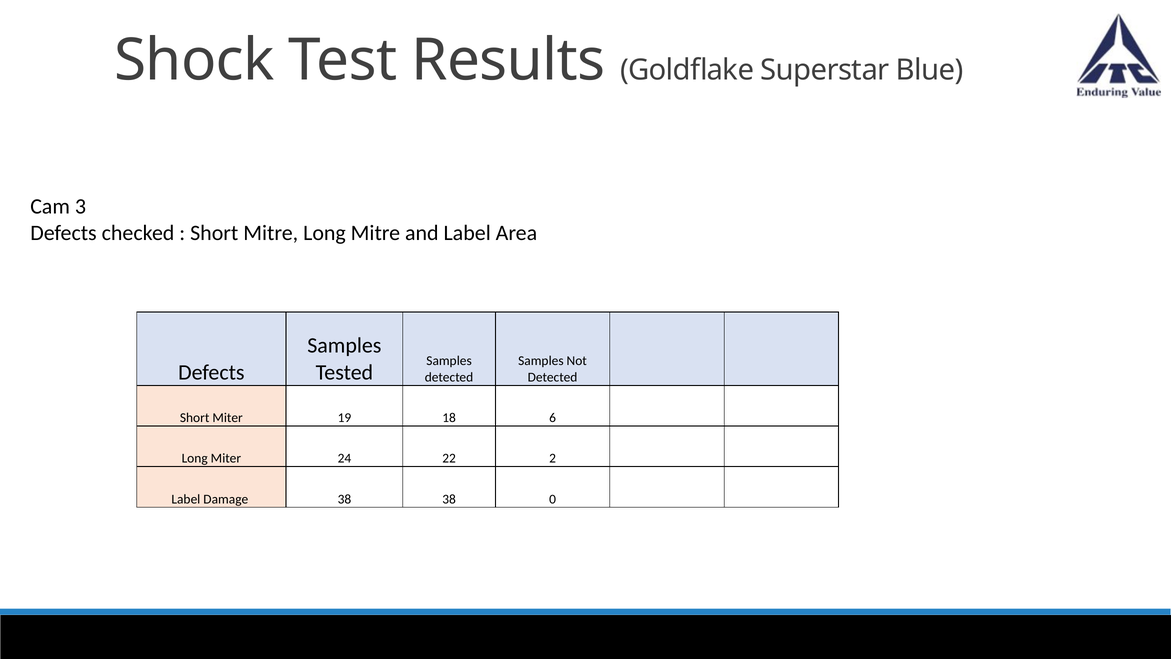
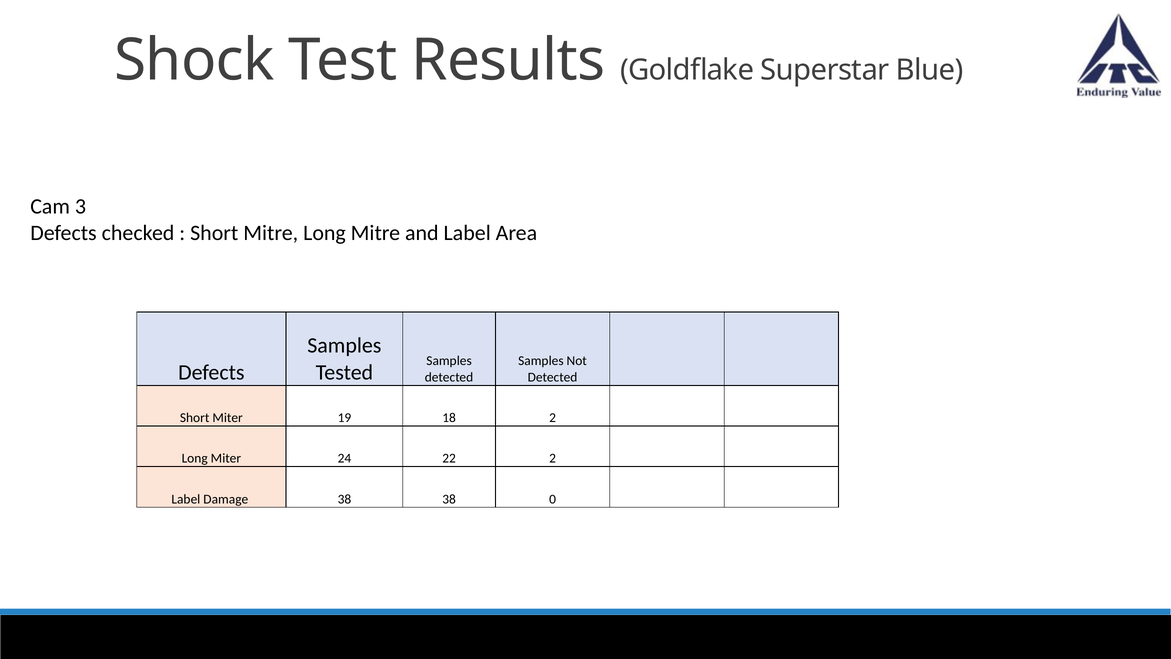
18 6: 6 -> 2 (553, 418)
